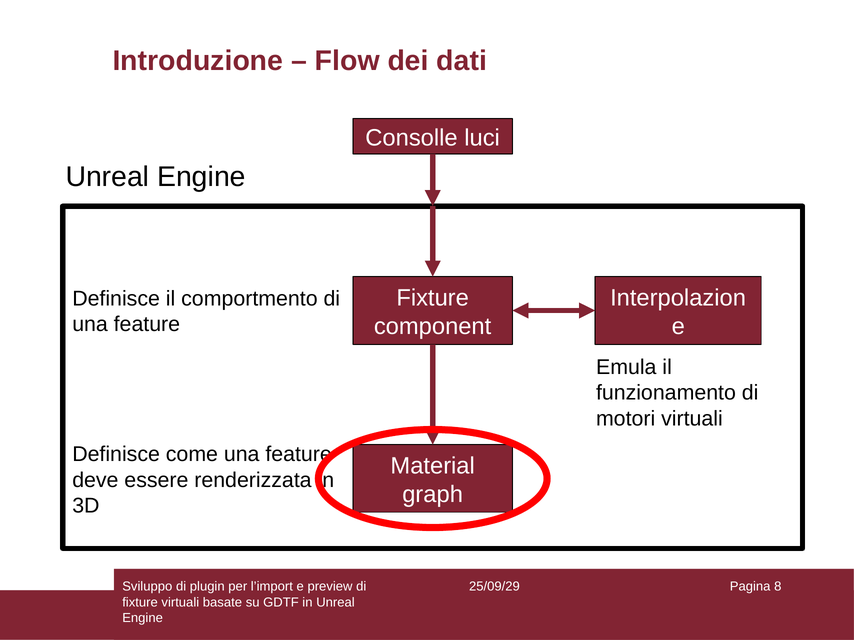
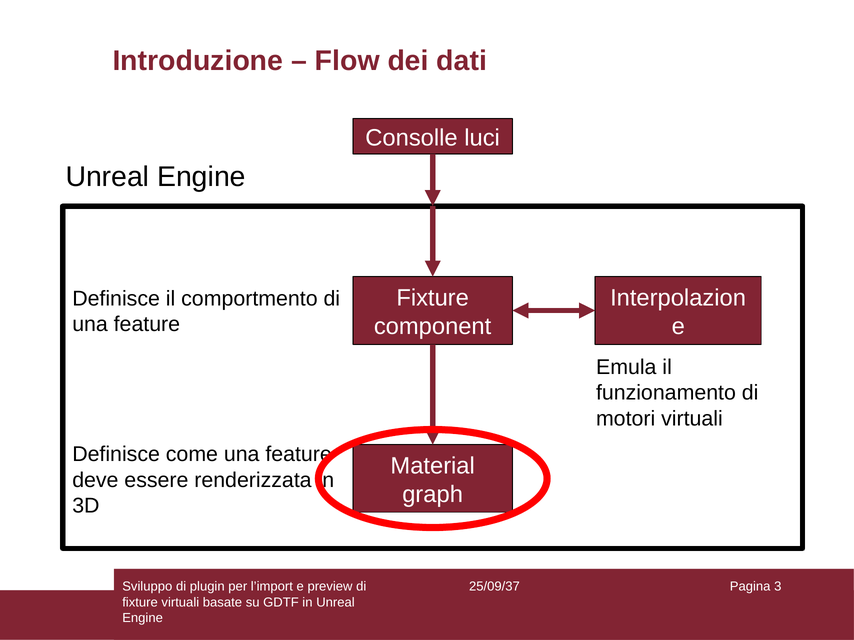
25/09/29: 25/09/29 -> 25/09/37 (494, 587)
8: 8 -> 3 (778, 587)
